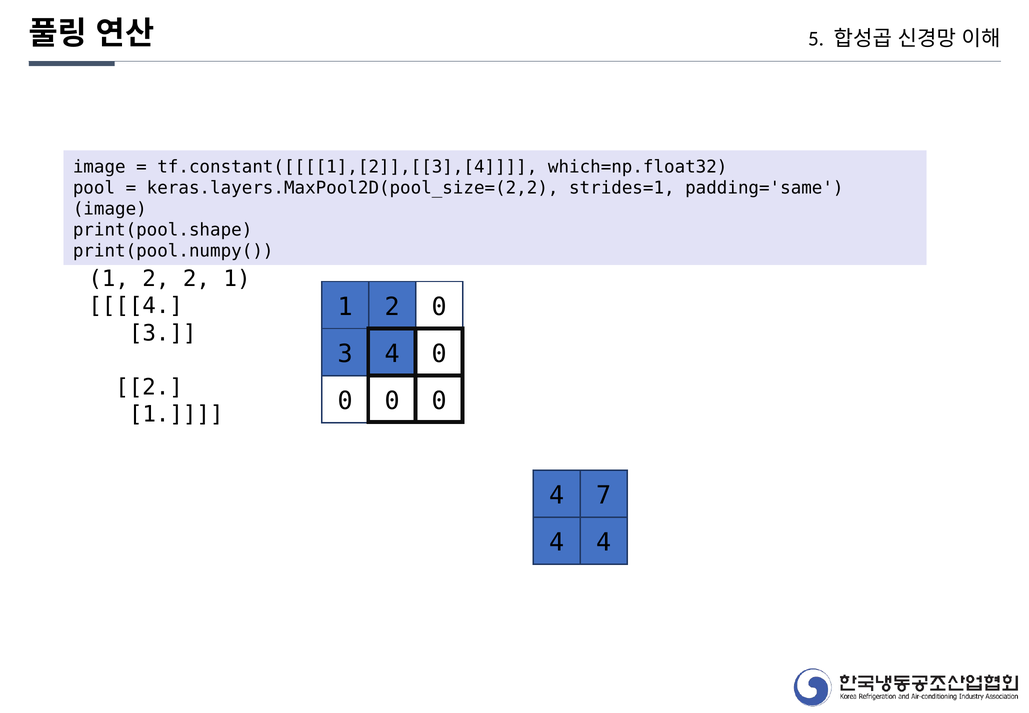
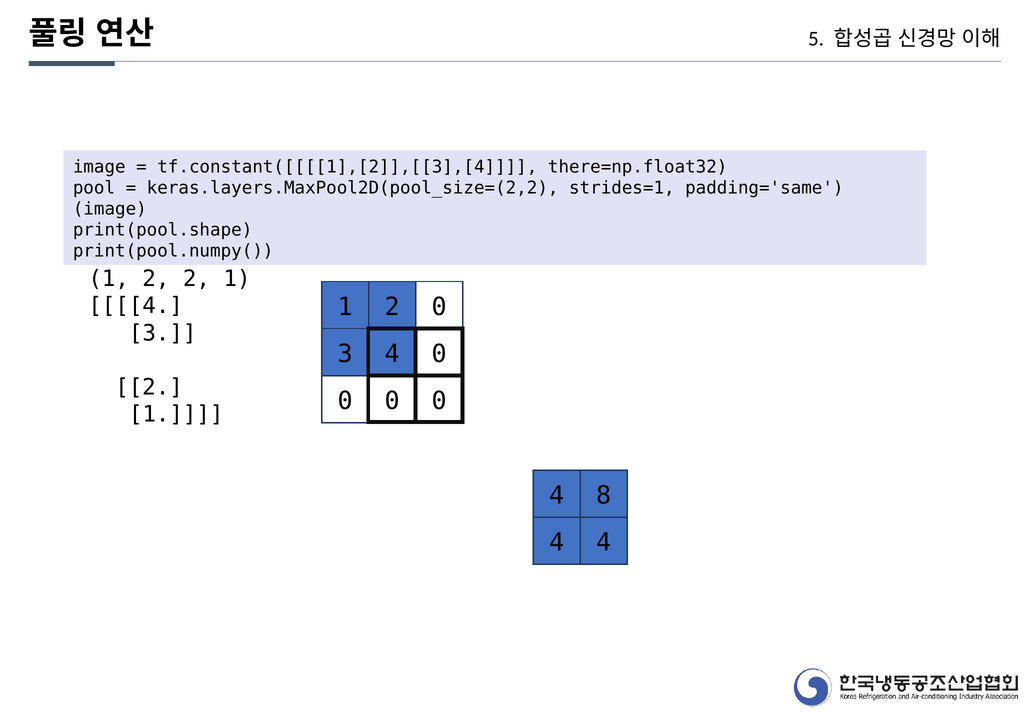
which=np.float32: which=np.float32 -> there=np.float32 (638, 167)
7: 7 -> 8 (604, 495)
